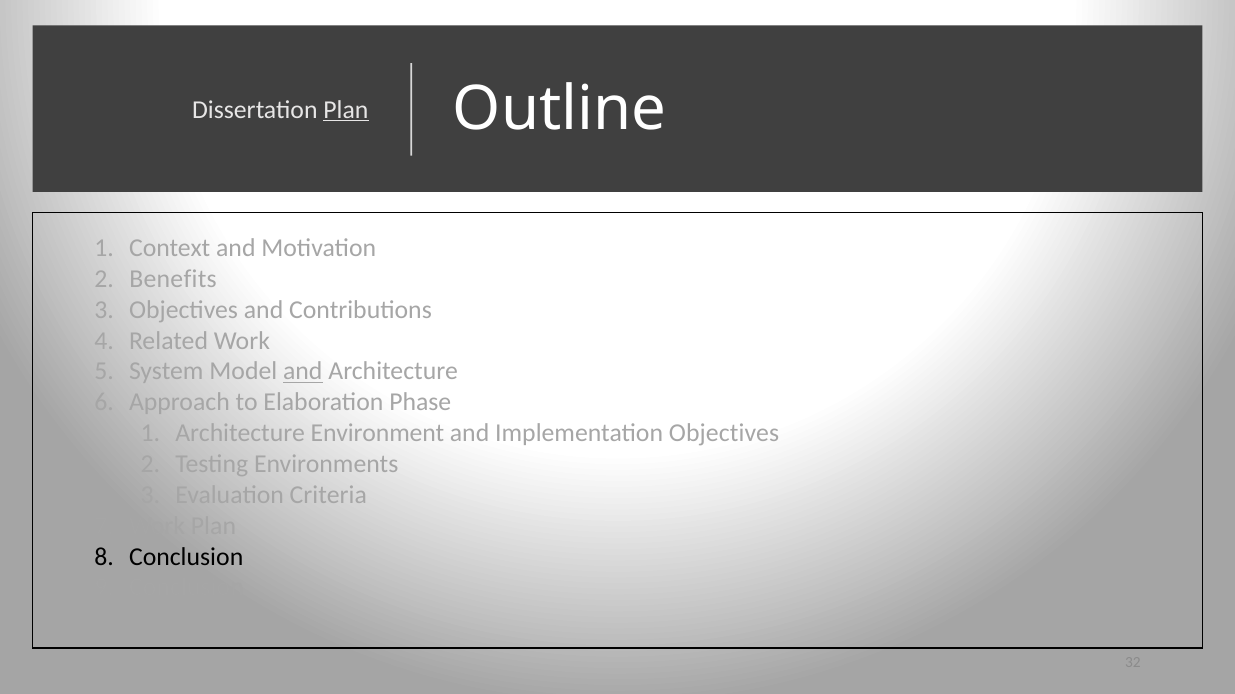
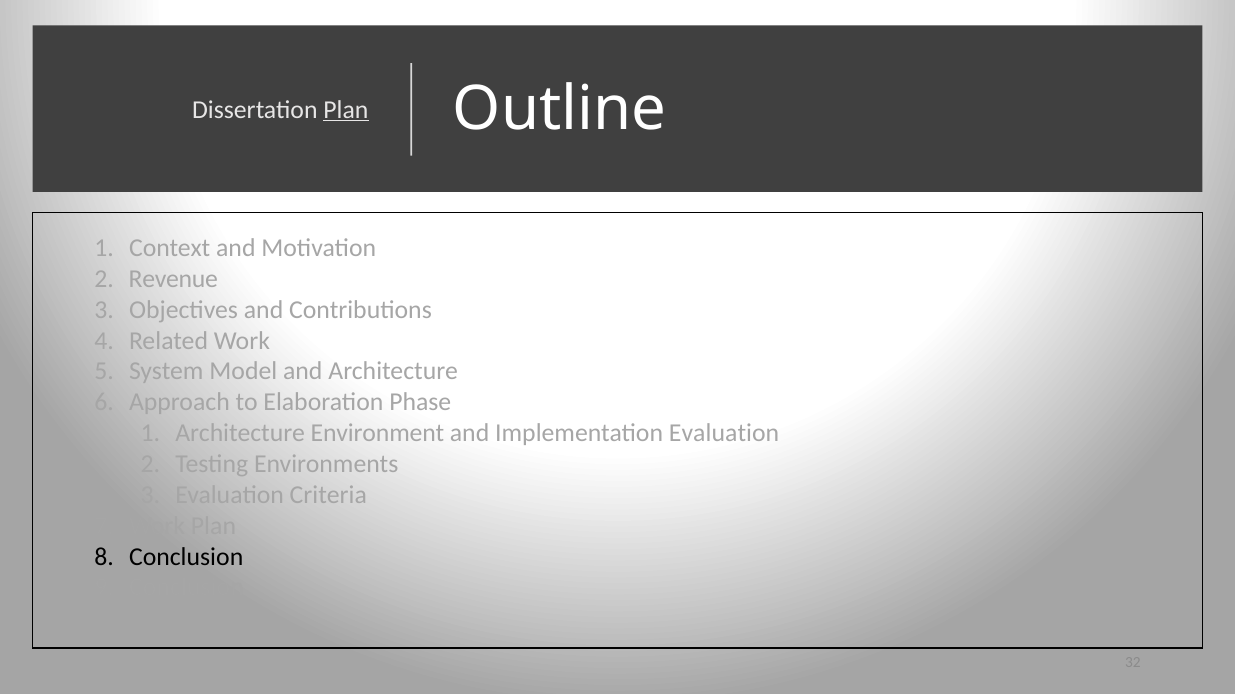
Benefits: Benefits -> Revenue (173, 279)
and underline: present -> none (303, 372)
Implementation Objectives: Objectives -> Evaluation (724, 434)
